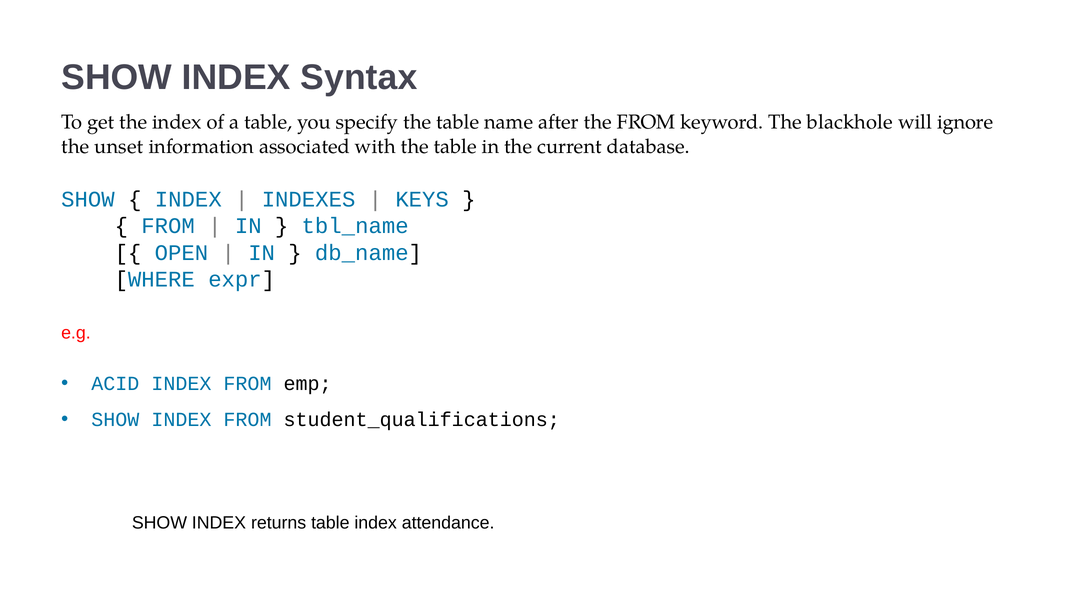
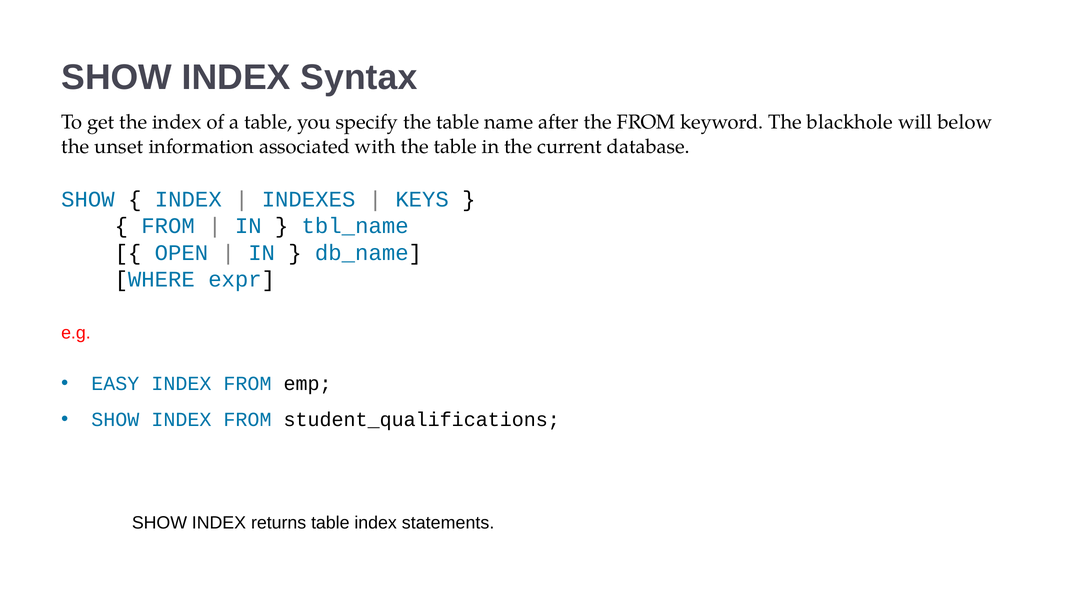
ignore: ignore -> below (965, 122)
ACID: ACID -> EASY (115, 383)
attendance: attendance -> statements (448, 522)
